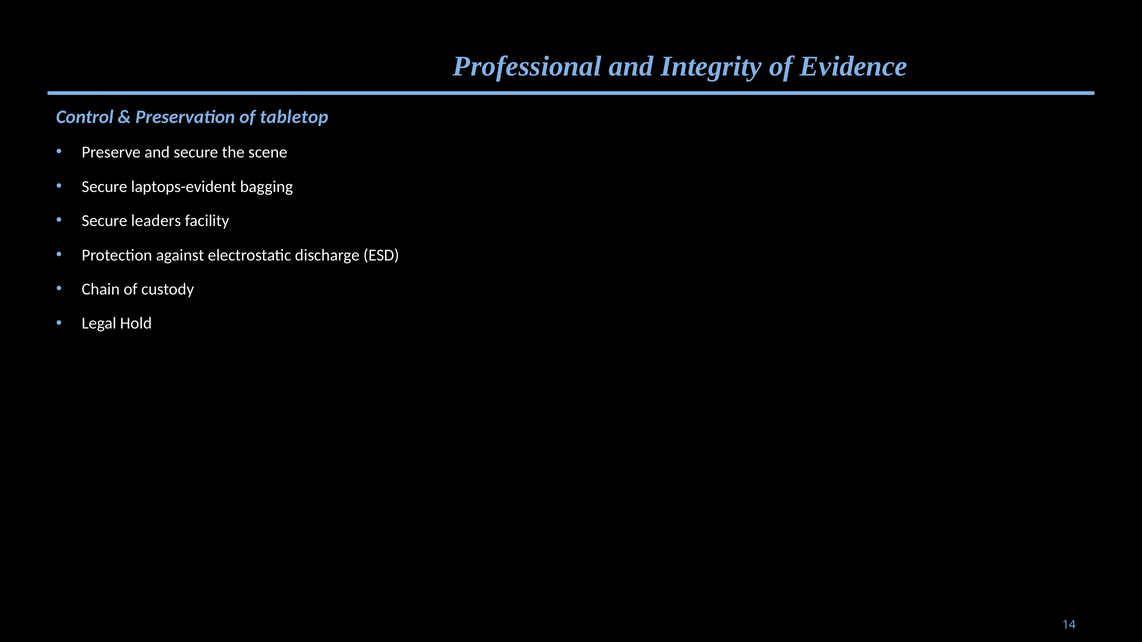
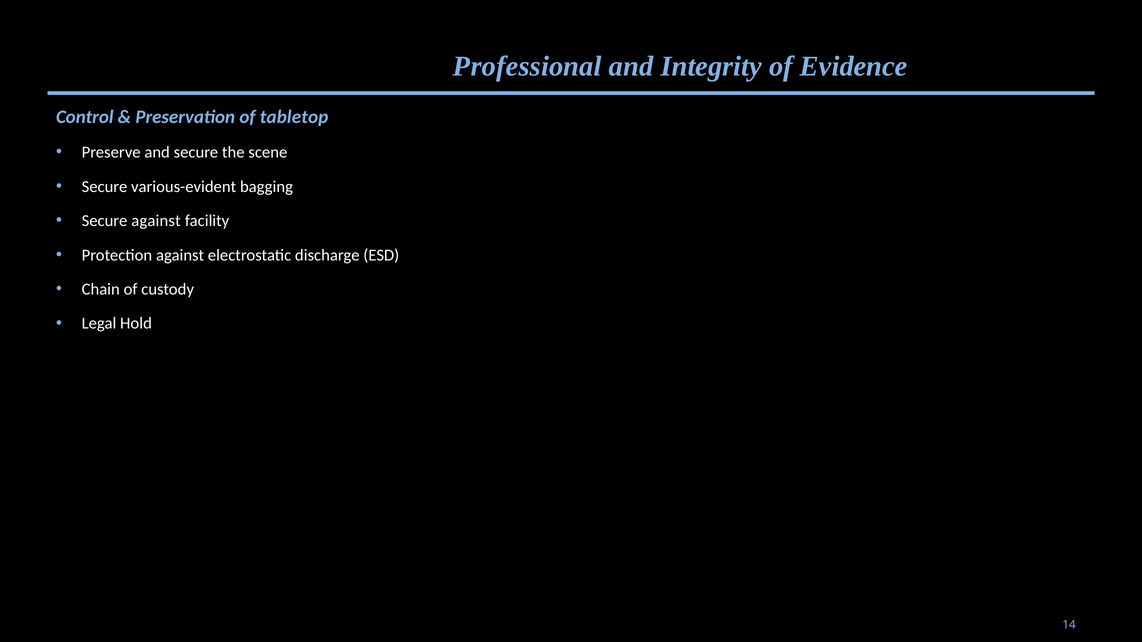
laptops-evident: laptops-evident -> various-evident (184, 187)
Secure leaders: leaders -> against (156, 221)
